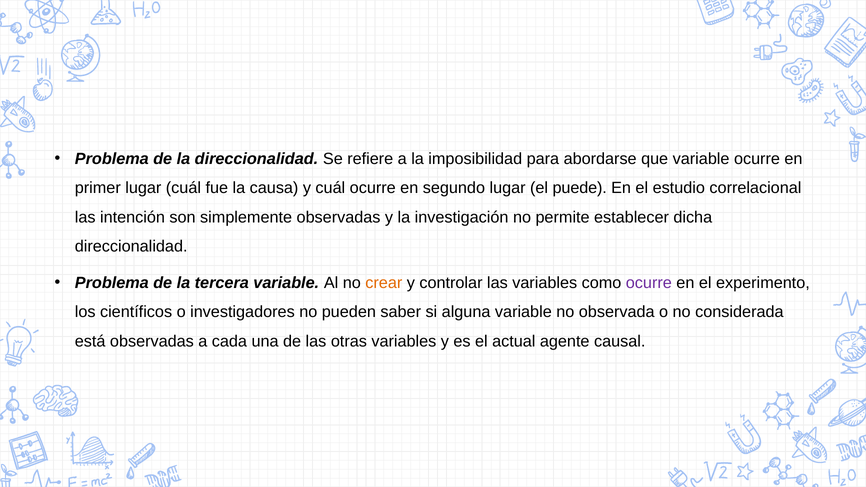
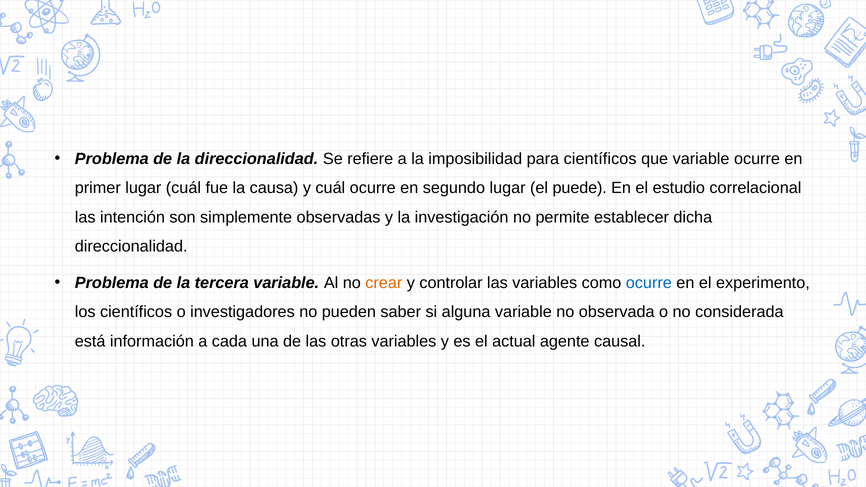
para abordarse: abordarse -> científicos (600, 159)
ocurre colour: purple -> blue (649, 283)
está observadas: observadas -> información (152, 341)
